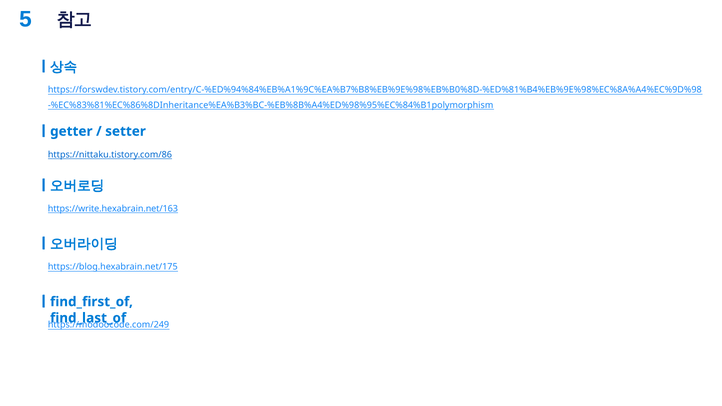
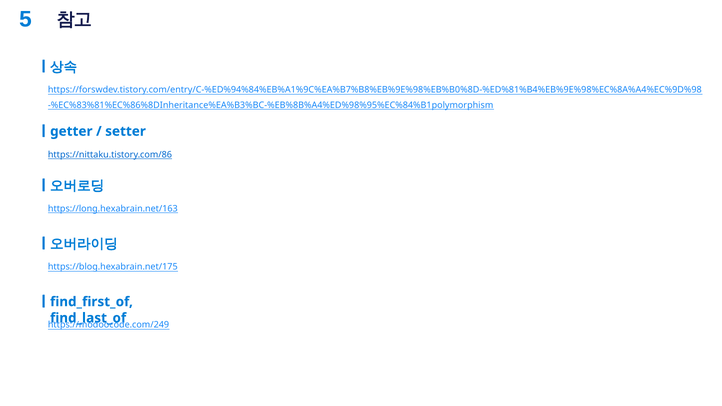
https://write.hexabrain.net/163: https://write.hexabrain.net/163 -> https://long.hexabrain.net/163 (113, 209)
